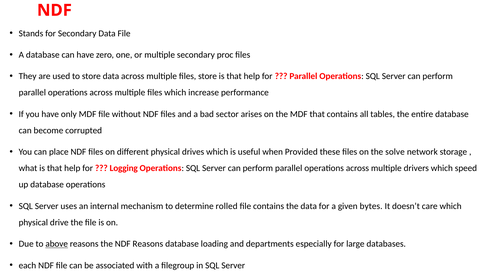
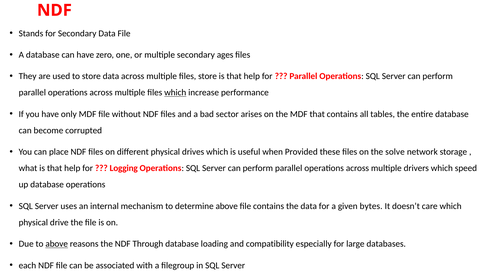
proc: proc -> ages (225, 55)
which underline: none -> present (175, 93)
determine rolled: rolled -> above (227, 206)
NDF Reasons: Reasons -> Through (148, 244)
departments: departments -> compatibility (270, 244)
